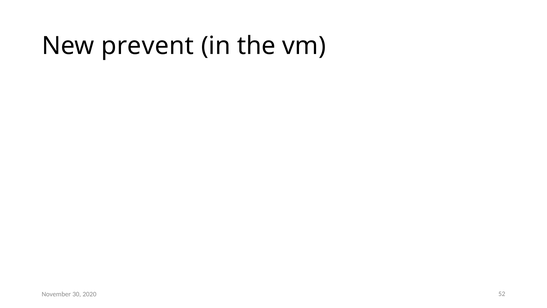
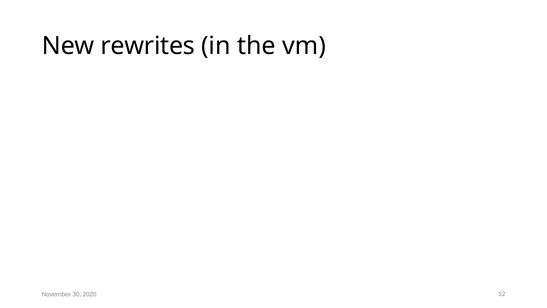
prevent: prevent -> rewrites (148, 46)
